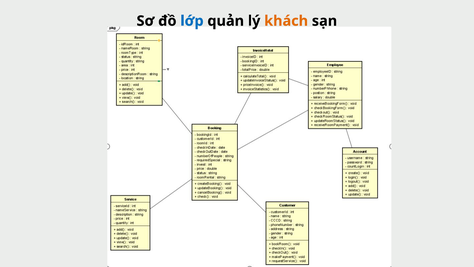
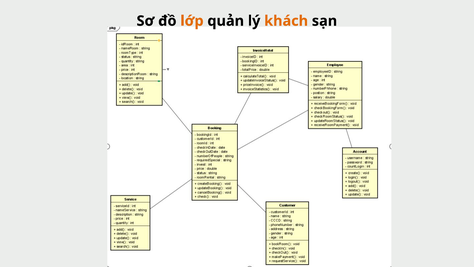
lớp colour: blue -> orange (192, 21)
